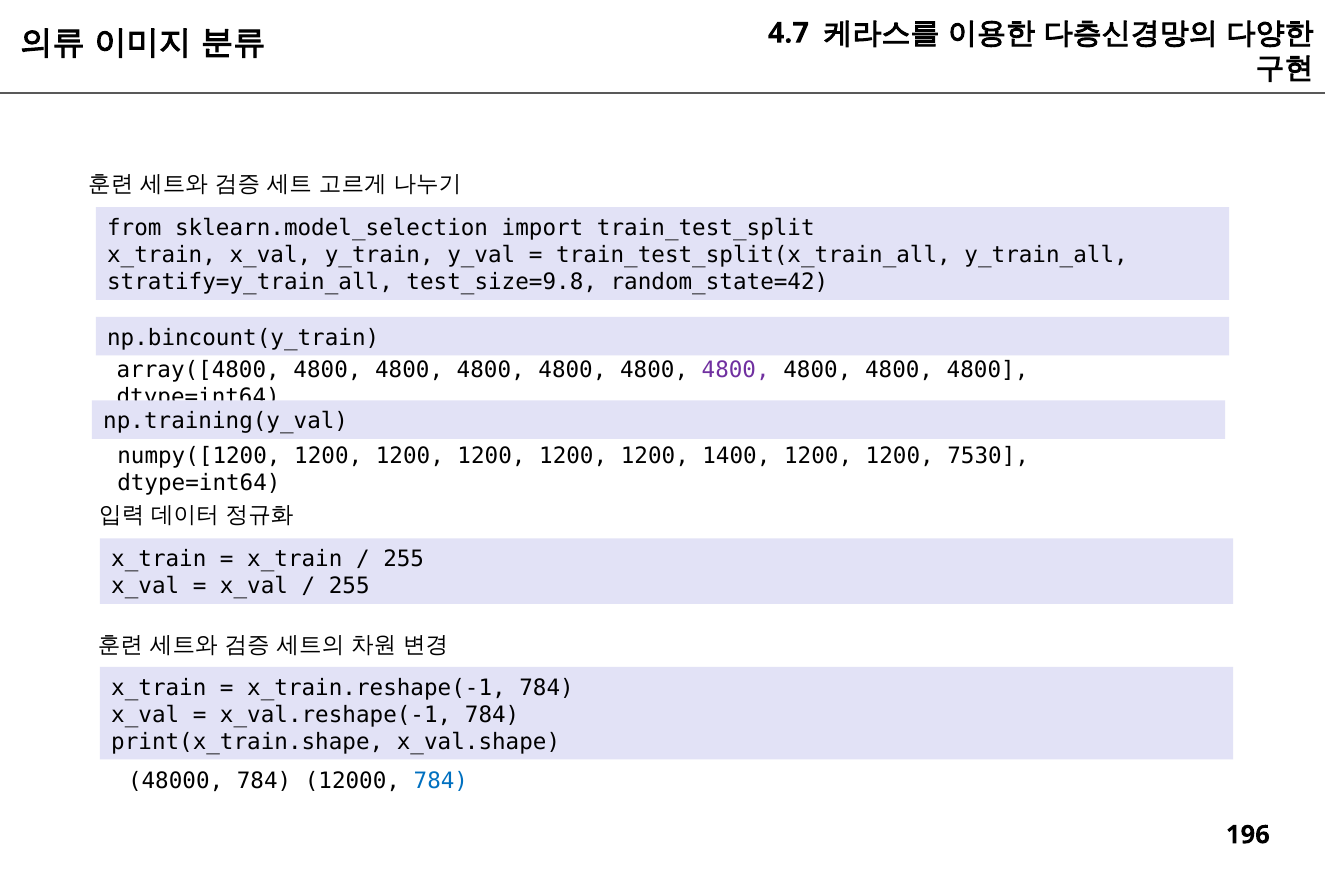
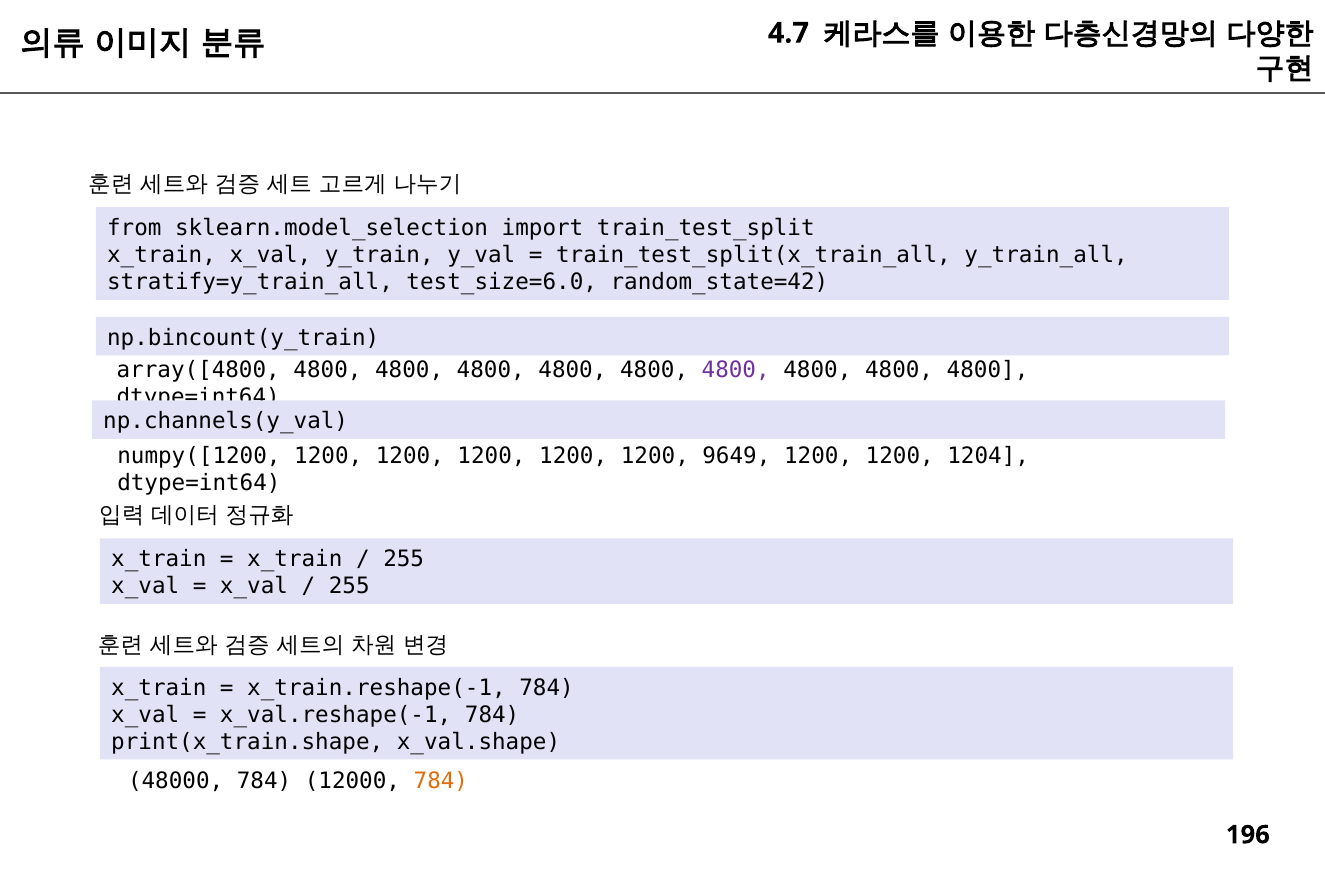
test_size=9.8: test_size=9.8 -> test_size=6.0 (502, 282)
np.training(y_val: np.training(y_val -> np.channels(y_val (226, 421)
1400: 1400 -> 9649 (736, 457)
7530: 7530 -> 1204 (988, 457)
784 colour: blue -> orange (441, 782)
